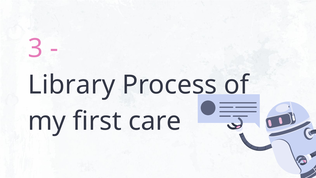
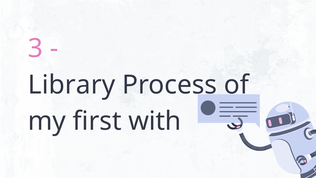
care: care -> with (155, 121)
